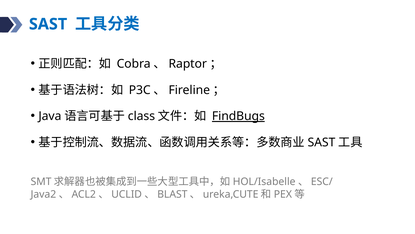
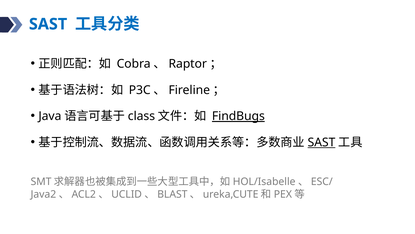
SAST underline: none -> present (321, 142)
